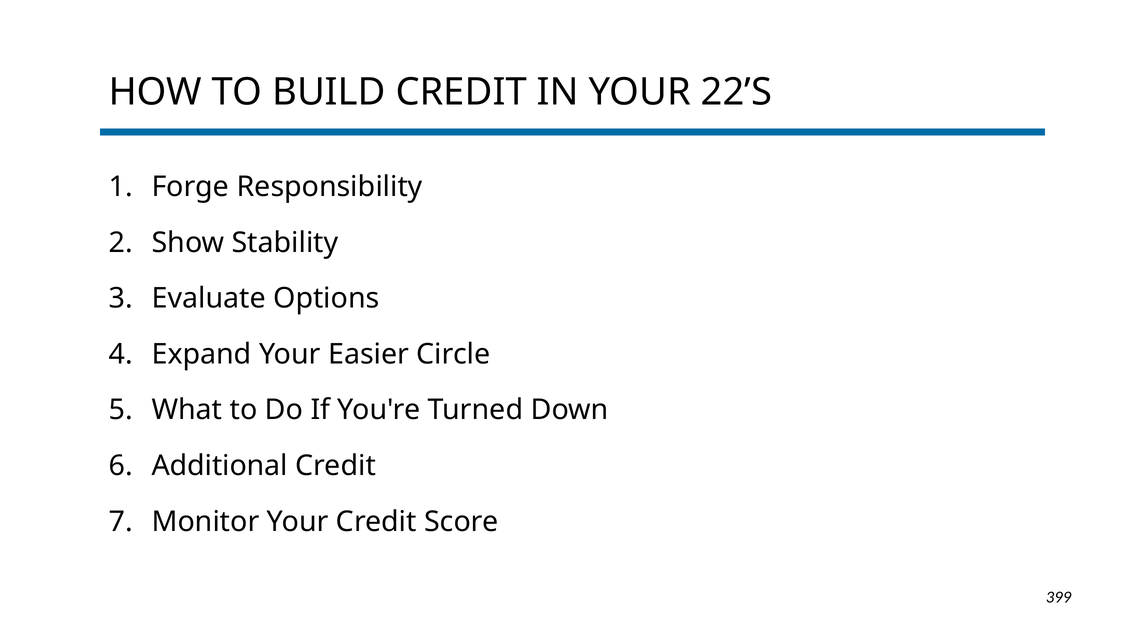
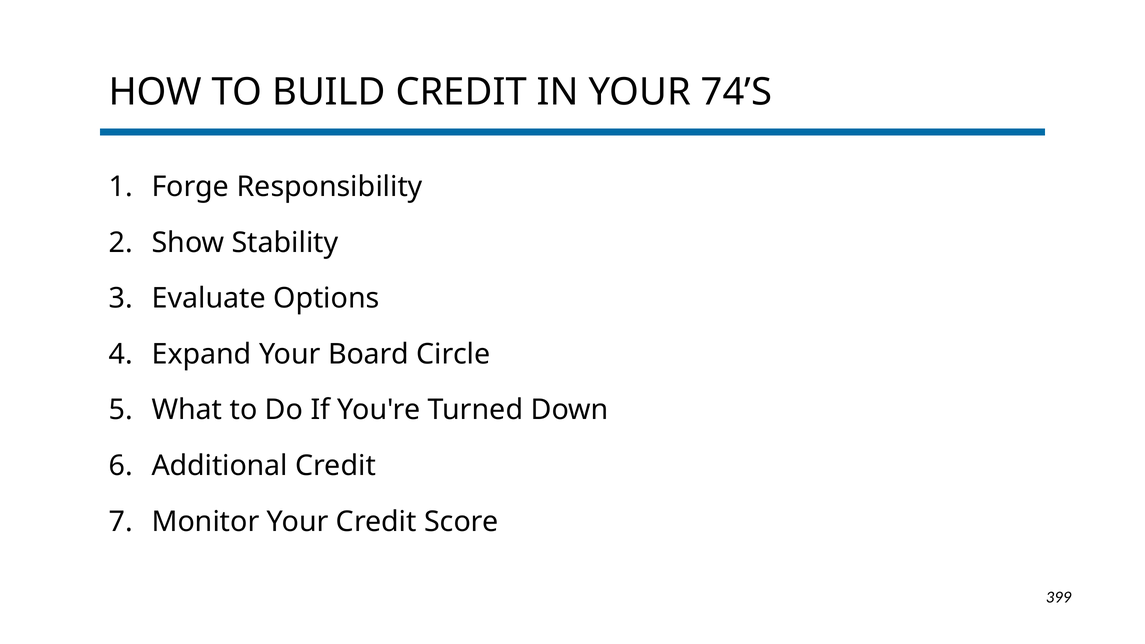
22’S: 22’S -> 74’S (736, 92)
Easier: Easier -> Board (369, 354)
